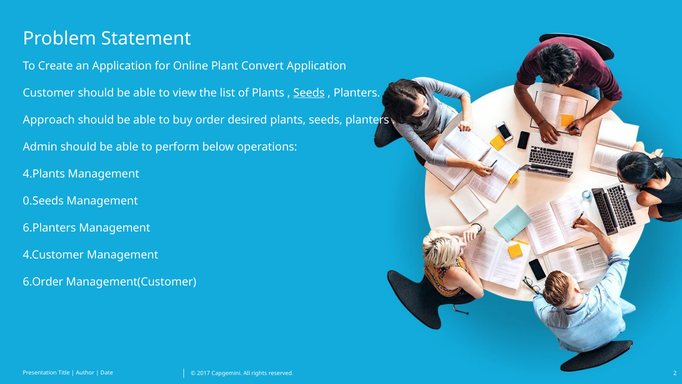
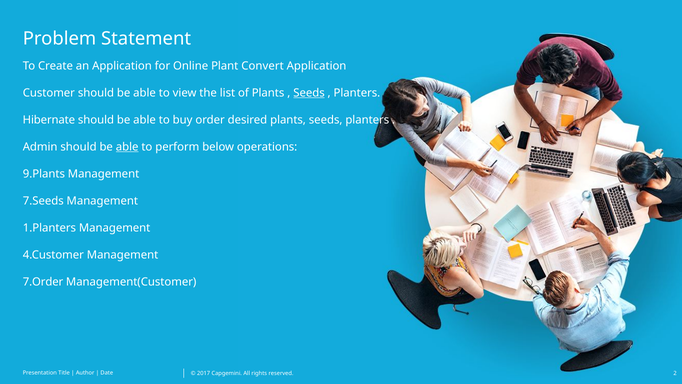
Approach: Approach -> Hibernate (49, 120)
able underline: none -> present (127, 147)
4.Plants: 4.Plants -> 9.Plants (44, 174)
0.Seeds: 0.Seeds -> 7.Seeds (43, 201)
6.Planters: 6.Planters -> 1.Planters (49, 228)
6.Order: 6.Order -> 7.Order (43, 282)
